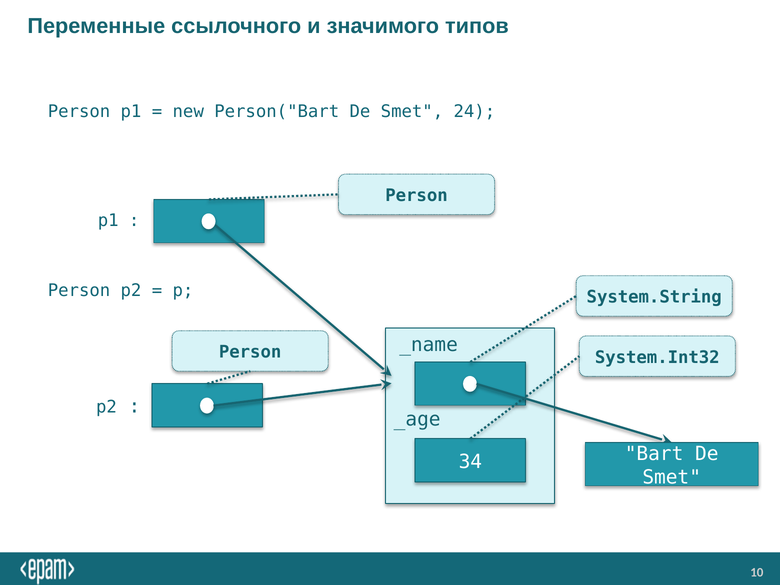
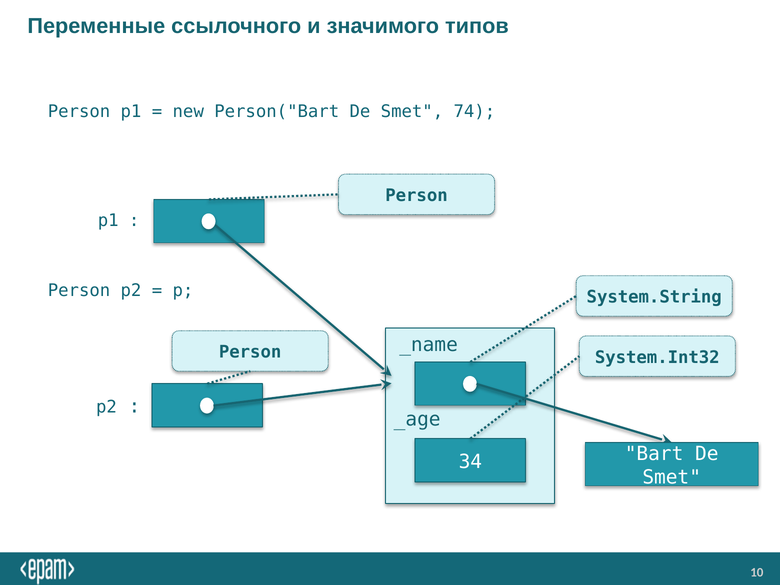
24: 24 -> 74 (474, 112)
